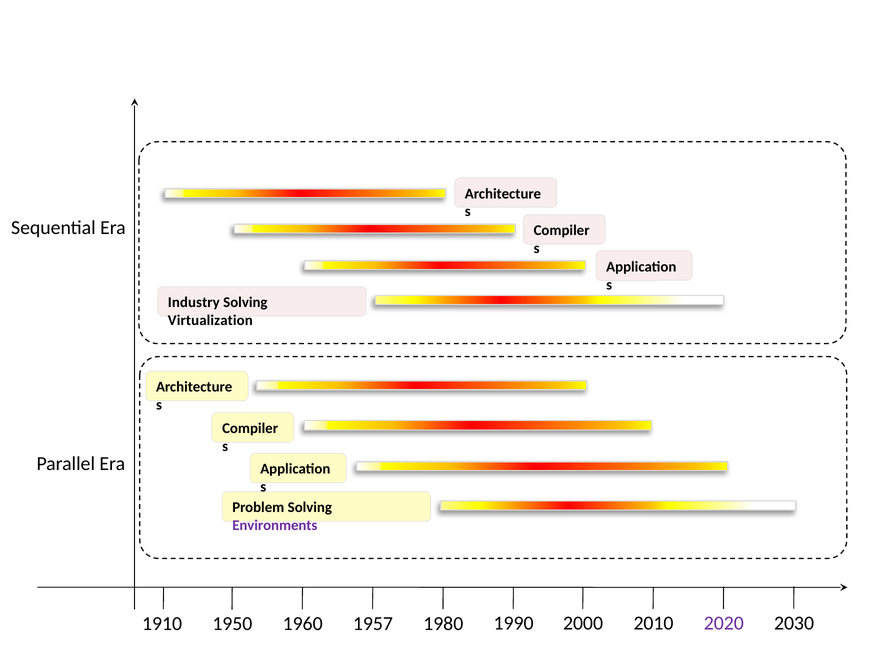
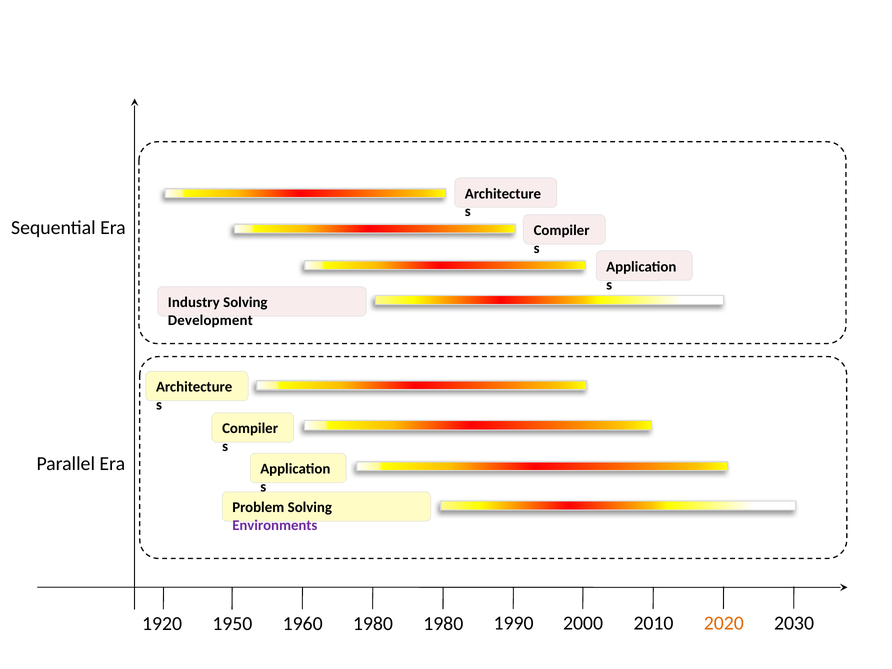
Virtualization: Virtualization -> Development (210, 320)
1960 1957: 1957 -> 1980 (373, 624)
2020 colour: purple -> orange (724, 623)
1910: 1910 -> 1920 (162, 624)
